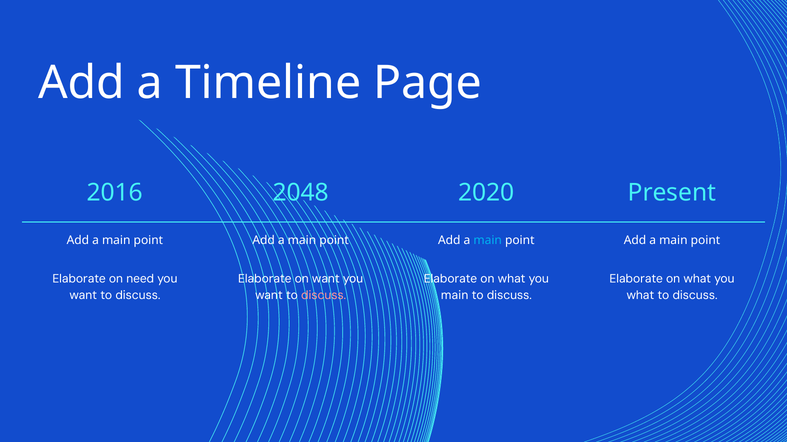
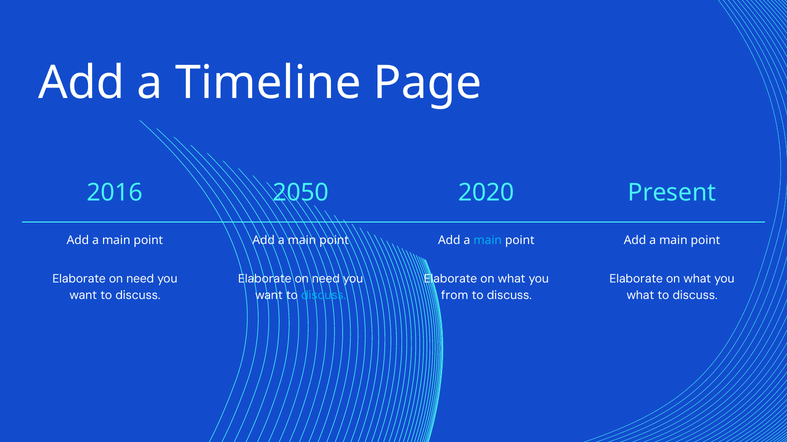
2048: 2048 -> 2050 (301, 193)
want: want -> need (326, 279)
discuss colour: pink -> light blue (324, 296)
main: main -> from (455, 296)
